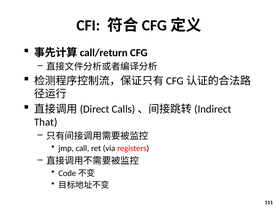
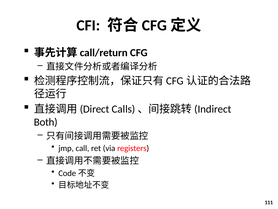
That: That -> Both (46, 122)
